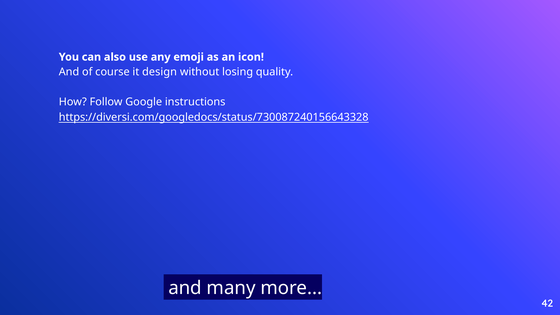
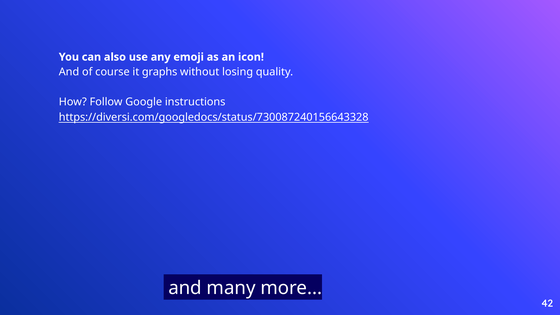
design: design -> graphs (160, 72)
